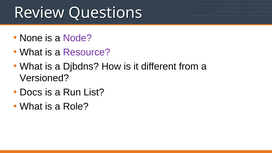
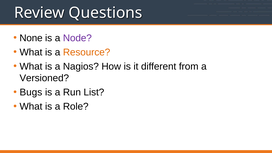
Resource colour: purple -> orange (87, 52)
Djbdns: Djbdns -> Nagios (81, 66)
Docs: Docs -> Bugs (31, 92)
